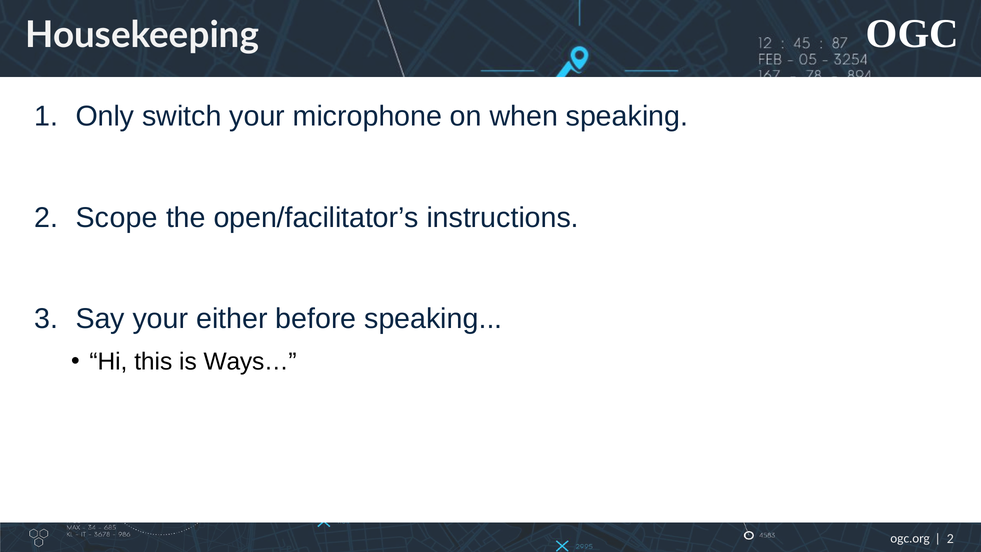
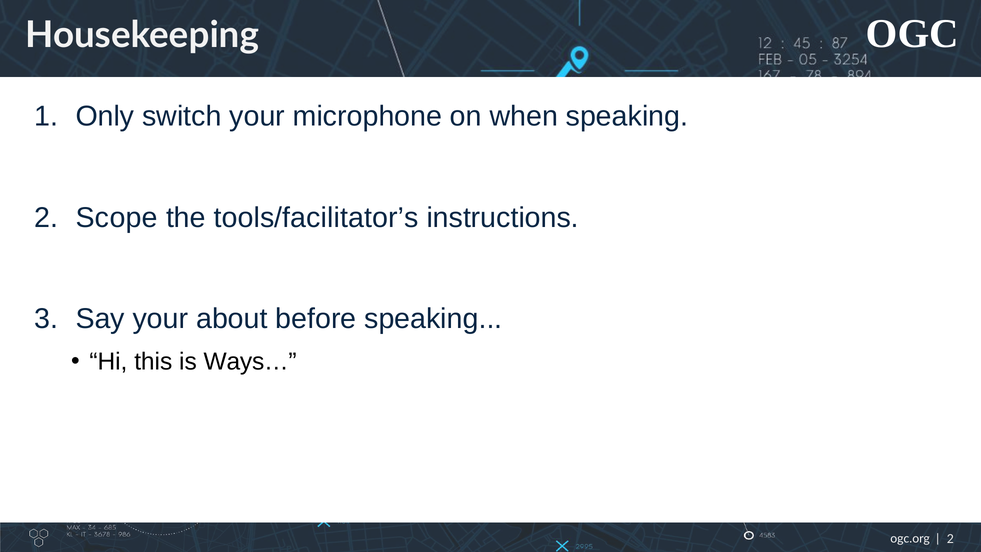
open/facilitator’s: open/facilitator’s -> tools/facilitator’s (316, 218)
either: either -> about (232, 319)
